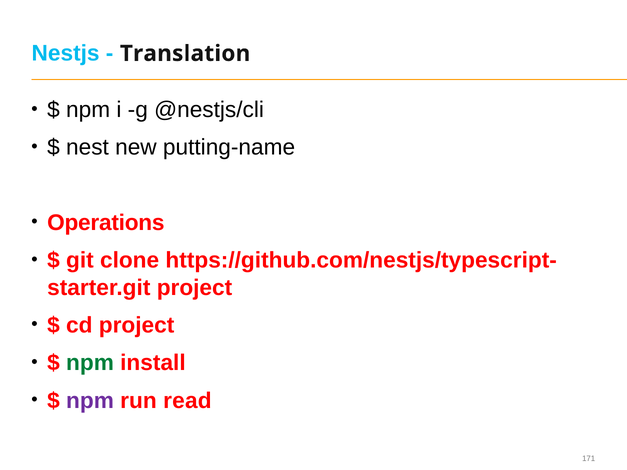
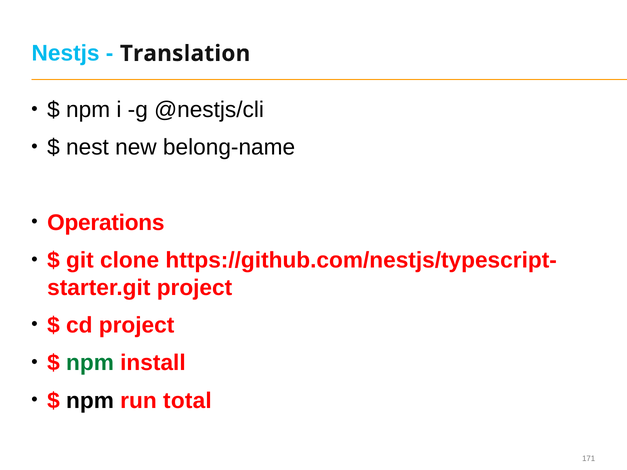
putting-name: putting-name -> belong-name (229, 148)
npm colour: purple -> black (90, 401)
read: read -> total (187, 401)
